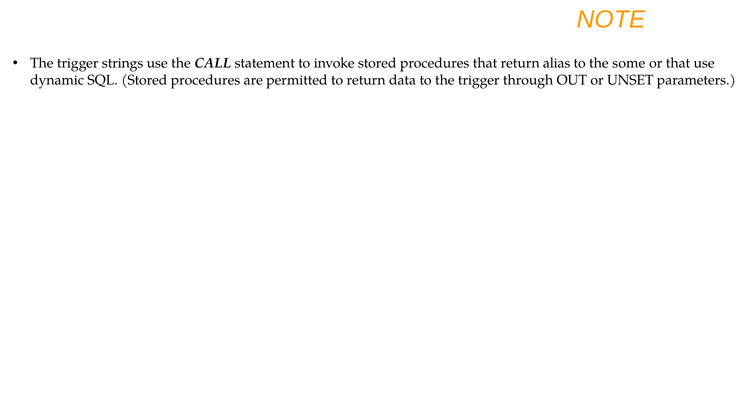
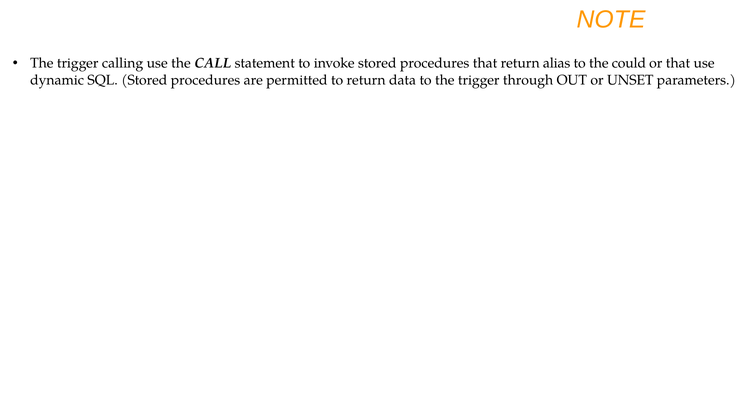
strings: strings -> calling (123, 63)
some: some -> could (629, 63)
